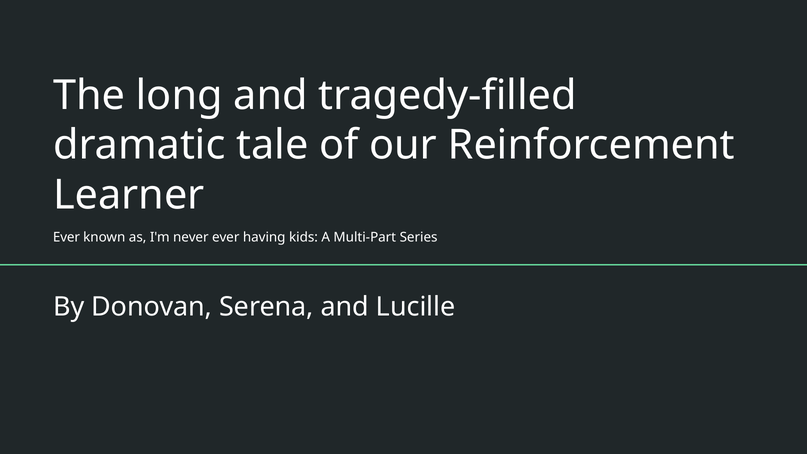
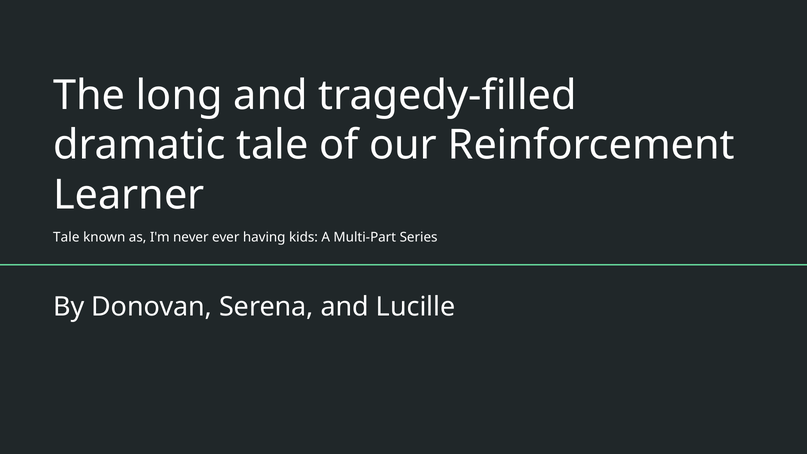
Ever: Ever -> Tale (66, 237)
